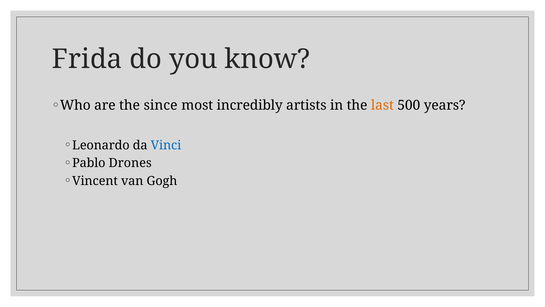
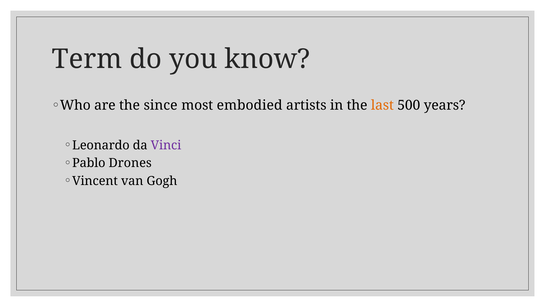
Frida: Frida -> Term (87, 59)
incredibly: incredibly -> embodied (250, 105)
Vinci colour: blue -> purple (166, 145)
